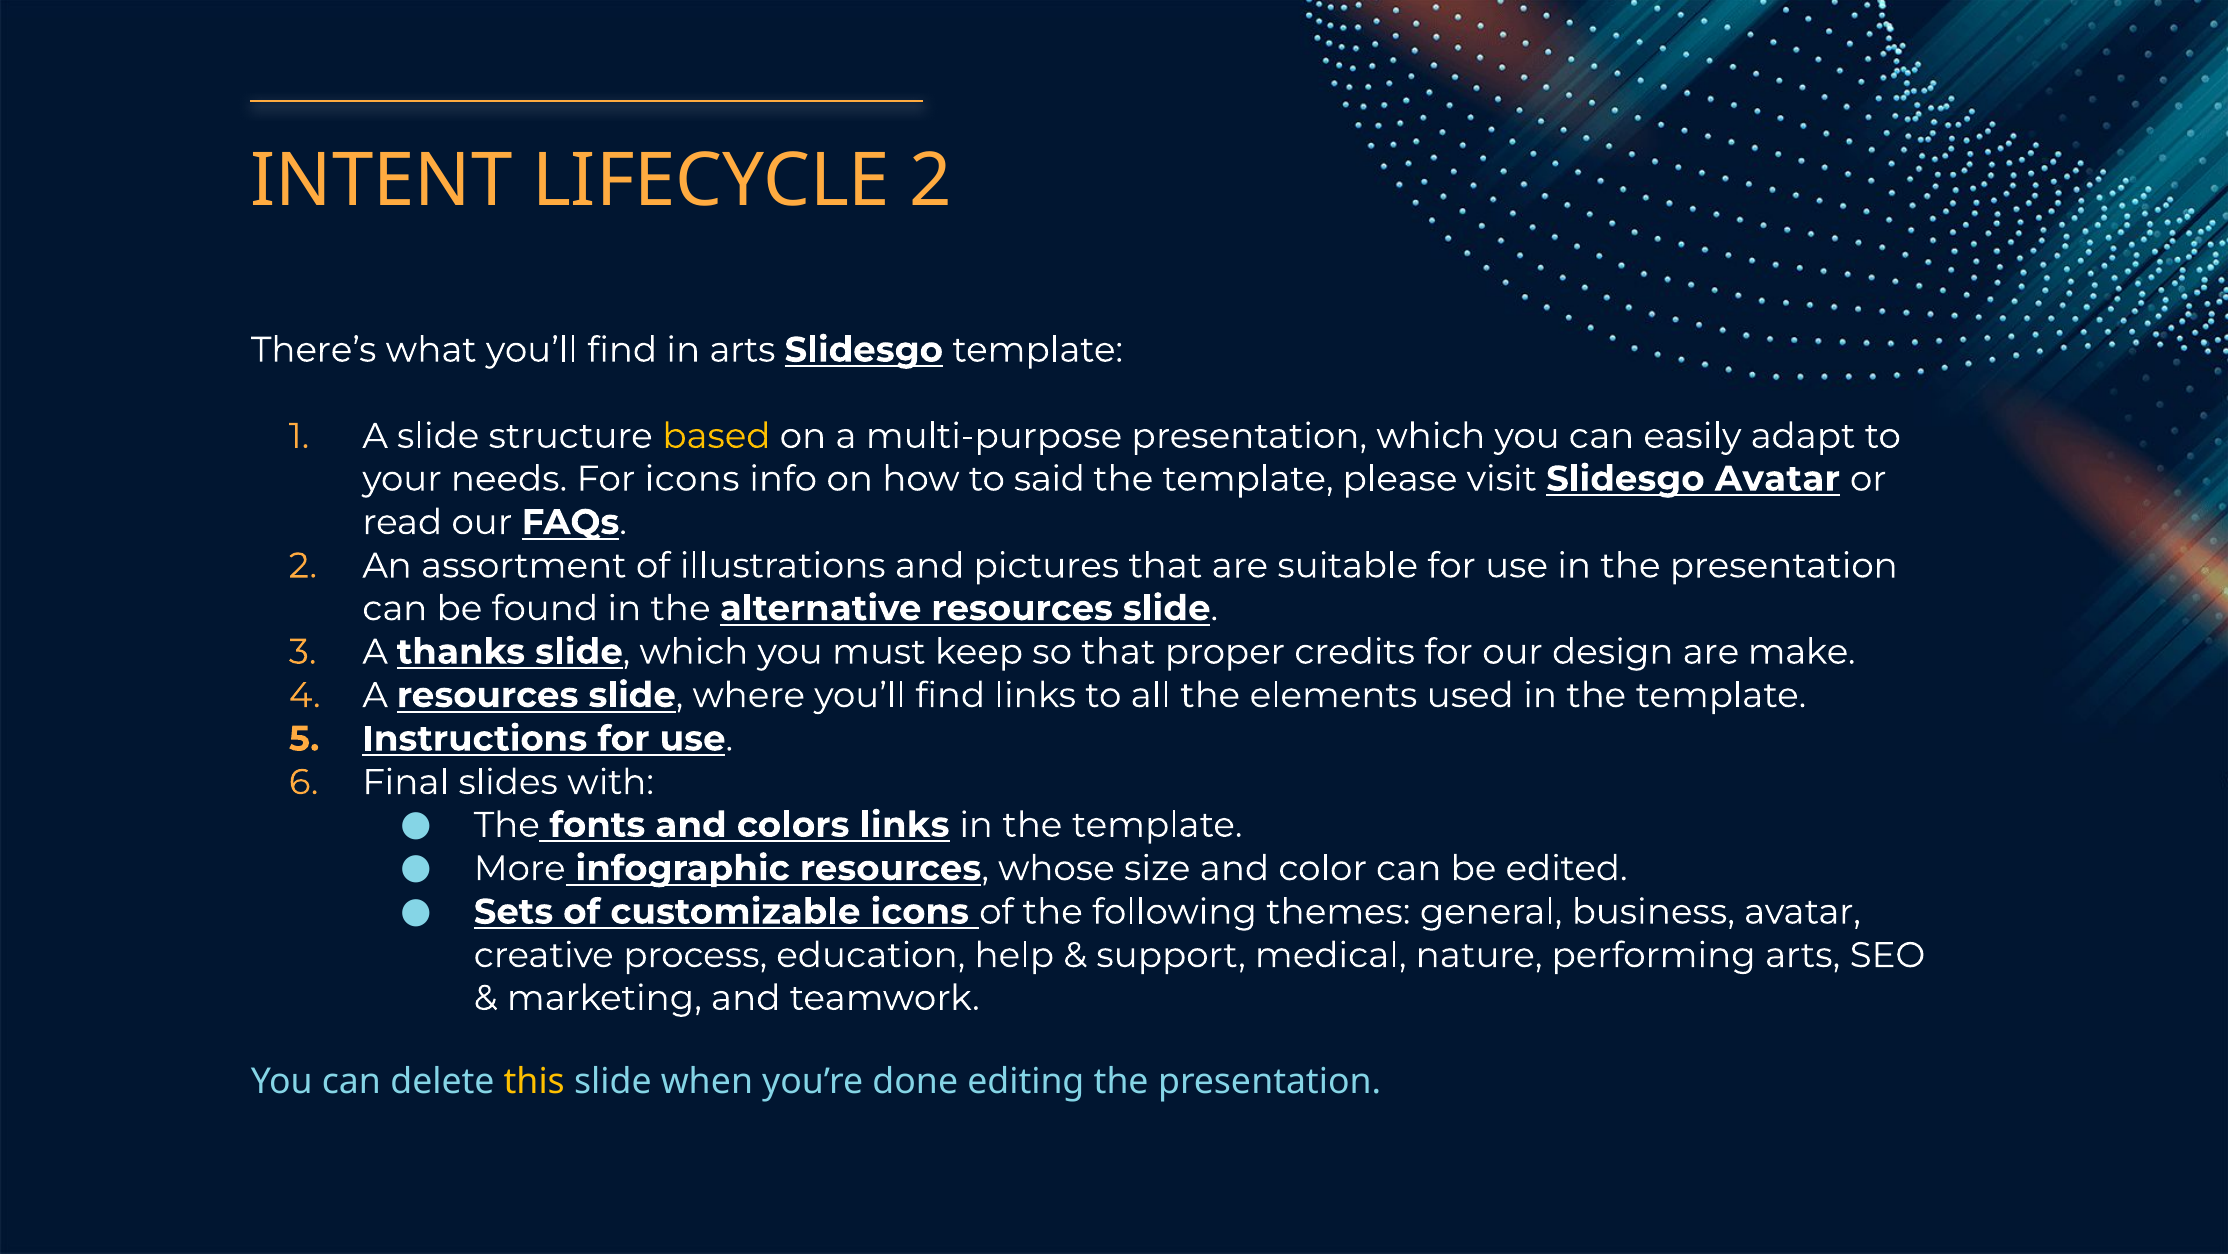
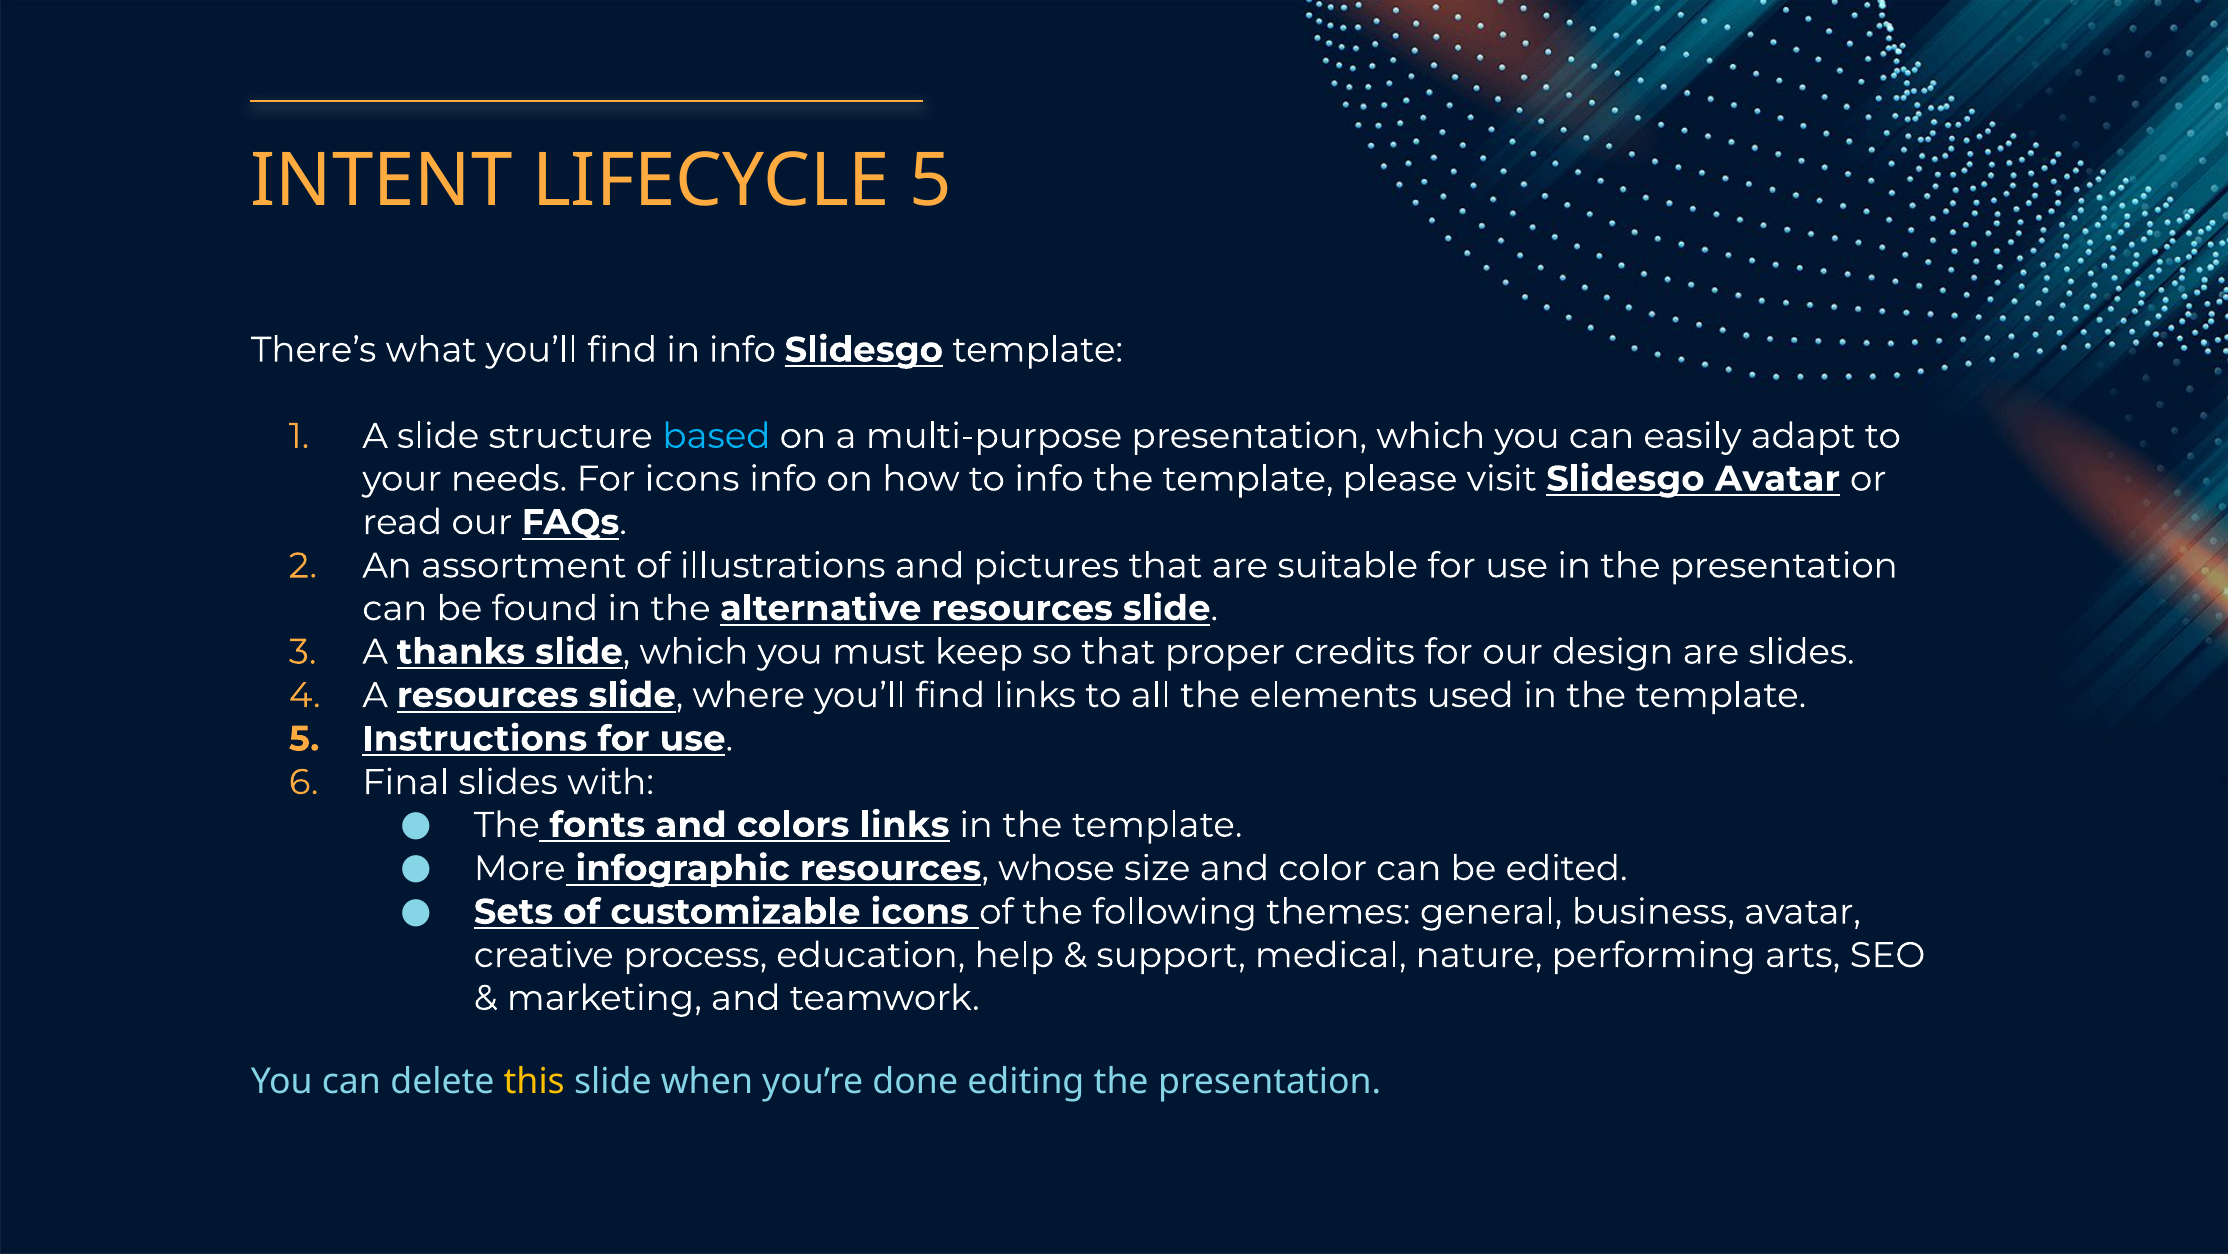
LIFECYCLE 2: 2 -> 5 (931, 180)
in arts: arts -> info (742, 350)
based colour: yellow -> light blue (716, 436)
to said: said -> info (1049, 479)
are make: make -> slides (1802, 652)
